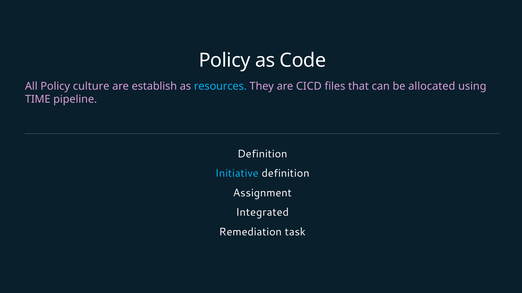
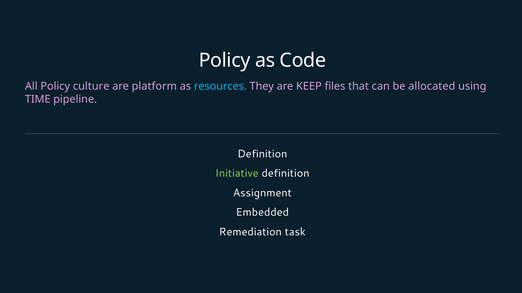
establish: establish -> platform (154, 86)
CICD: CICD -> KEEP (309, 86)
Initiative colour: light blue -> light green (237, 174)
Integrated: Integrated -> Embedded (262, 213)
